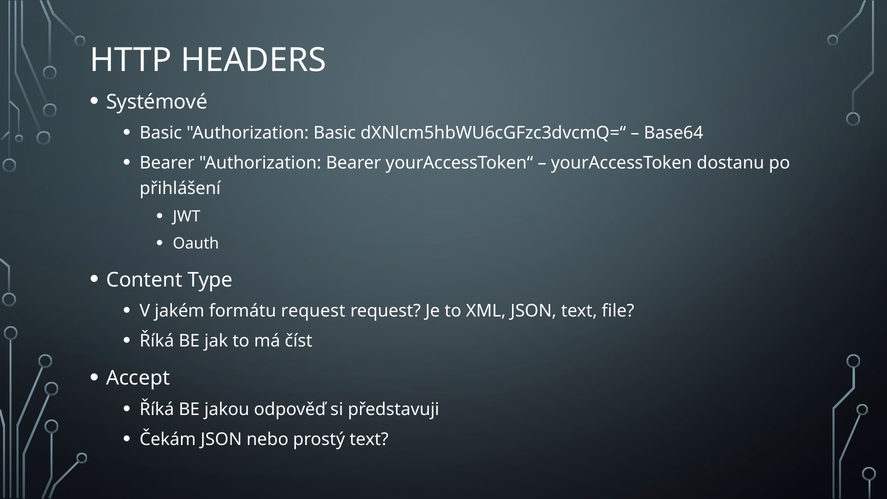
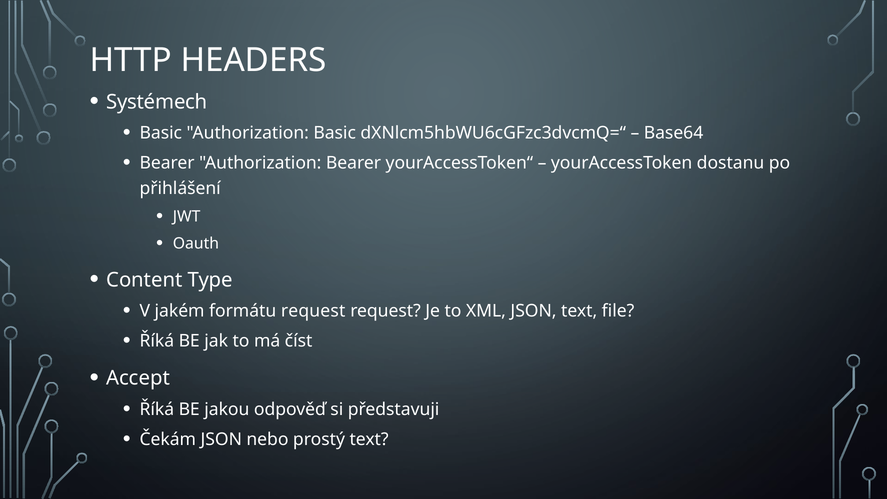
Systémové: Systémové -> Systémech (157, 102)
